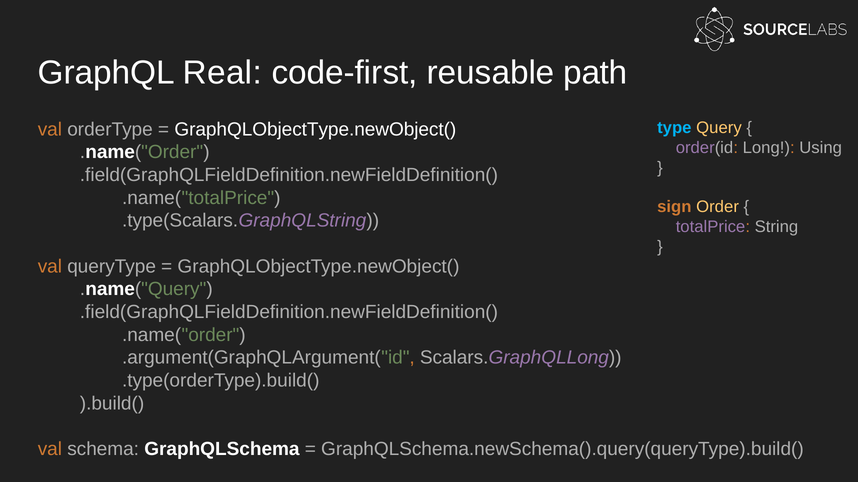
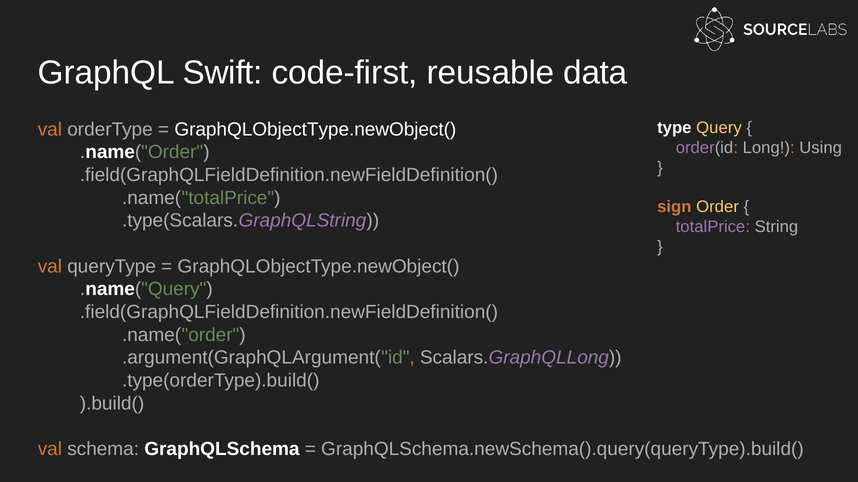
Real: Real -> Swift (223, 73)
path: path -> data (595, 73)
type colour: light blue -> white (674, 128)
